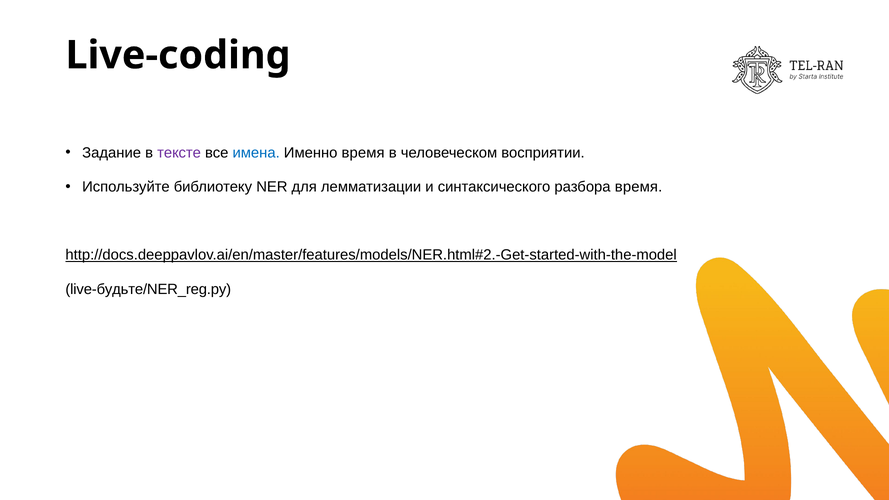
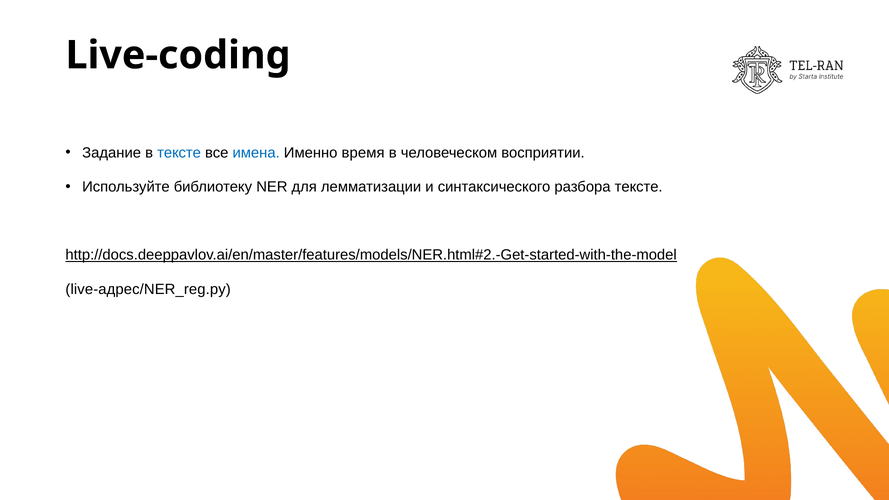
тексте colour: purple -> blue (179, 153)
разбора время: время -> тексте (639, 187)
live-будьте/NER_reg.py: live-будьте/NER_reg.py -> live-адрес/NER_reg.py (148, 289)
